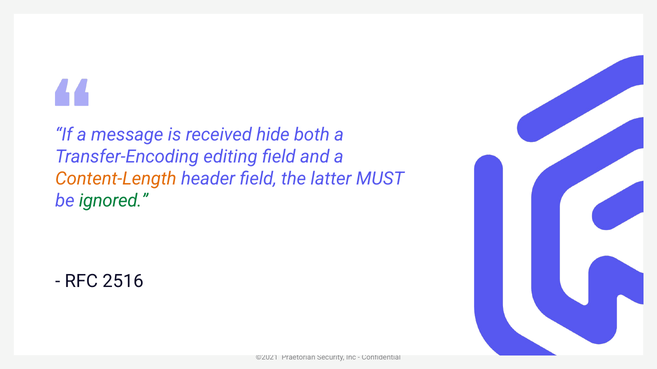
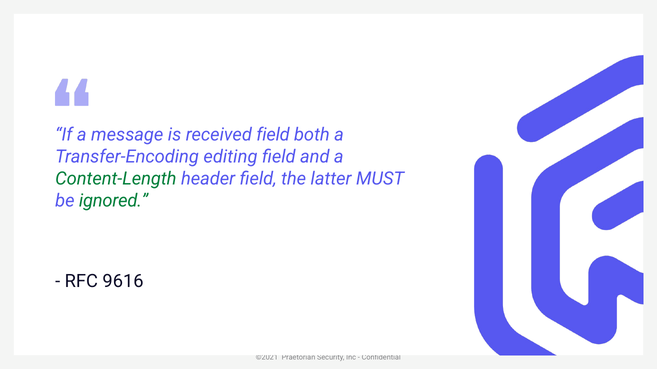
received hide: hide -> field (273, 135)
Content-Length colour: orange -> green (116, 179)
2516: 2516 -> 9616 (123, 281)
